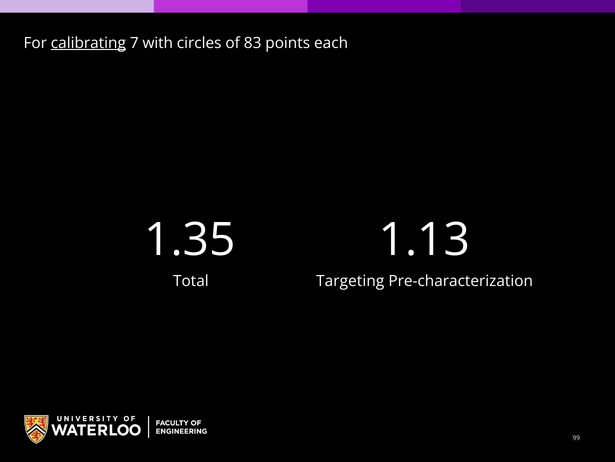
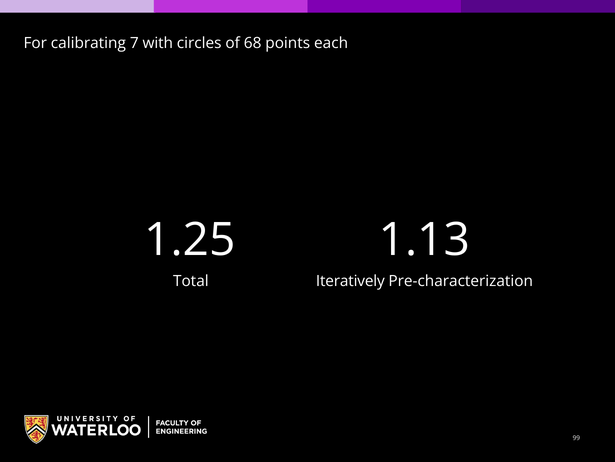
calibrating underline: present -> none (88, 43)
83: 83 -> 68 (253, 43)
1.35: 1.35 -> 1.25 (190, 239)
Targeting: Targeting -> Iteratively (350, 281)
